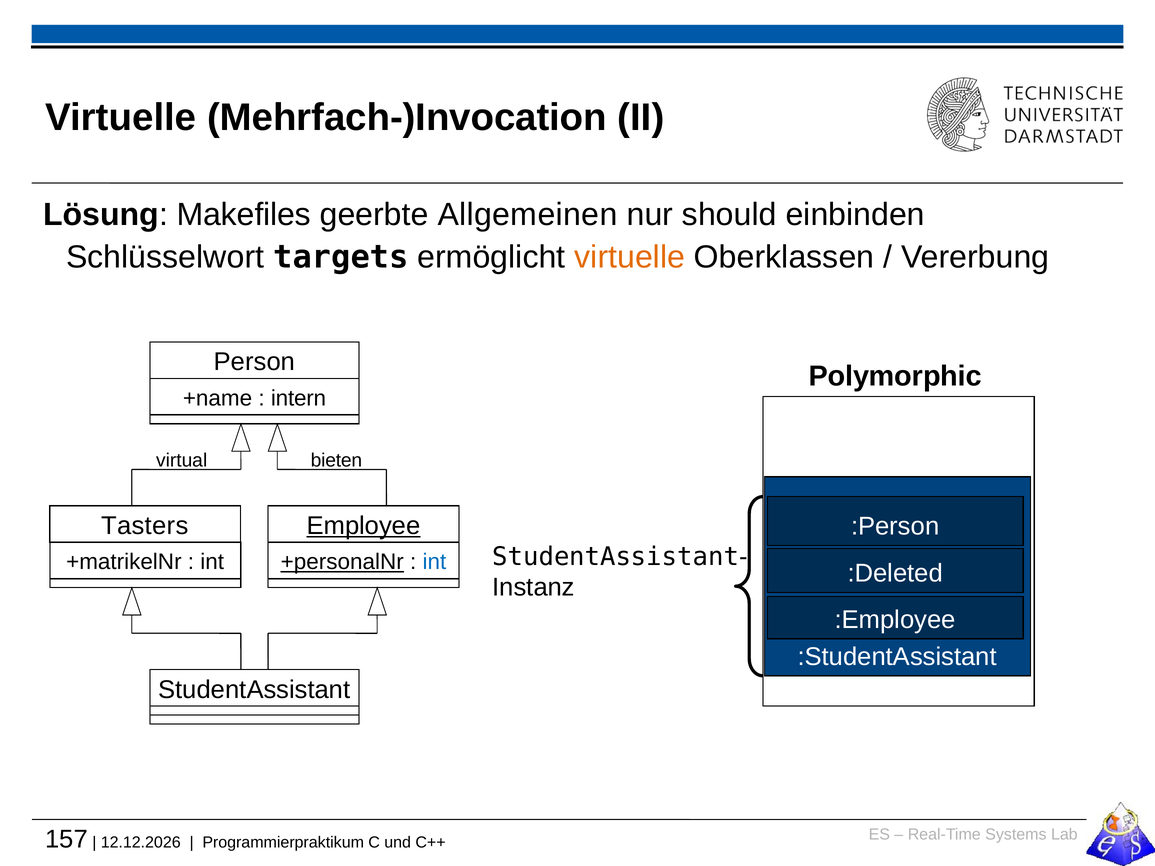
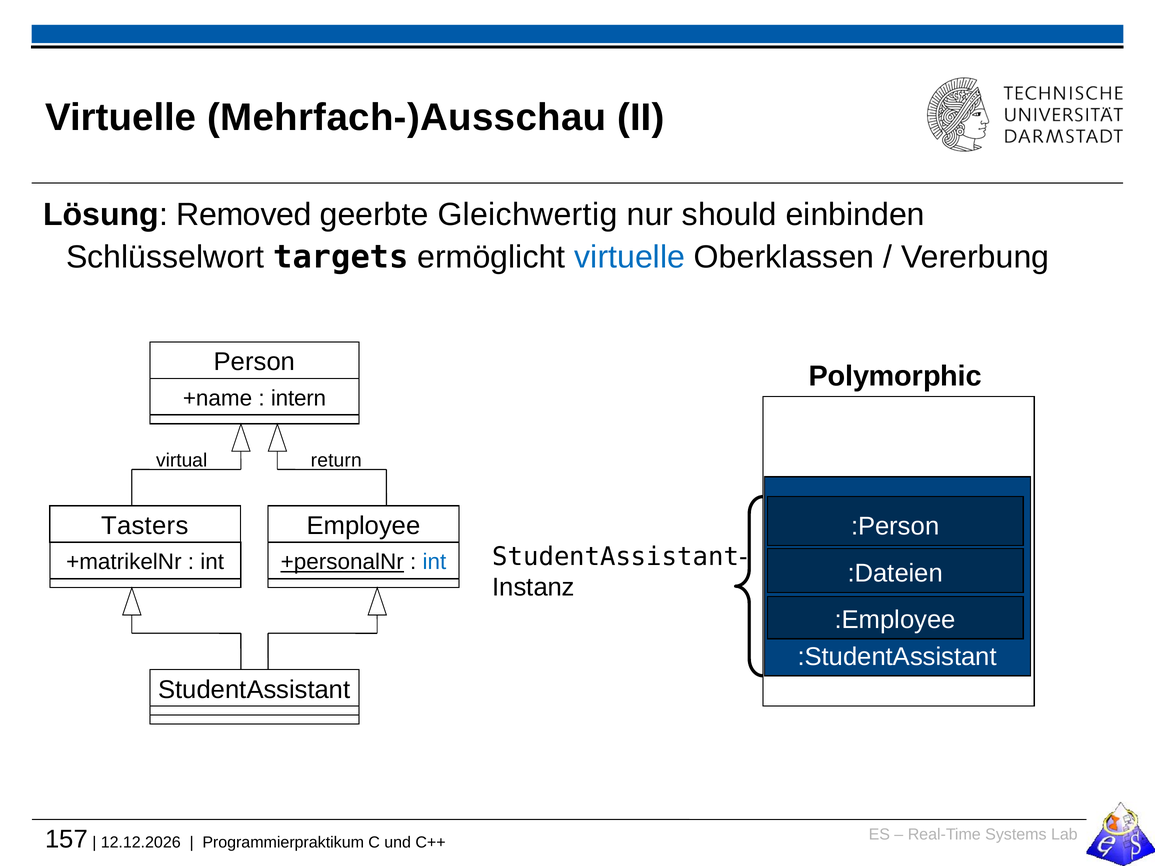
Mehrfach-)Invocation: Mehrfach-)Invocation -> Mehrfach-)Ausschau (407, 117)
Makefiles: Makefiles -> Removed (244, 215)
Allgemeinen: Allgemeinen -> Gleichwertig (527, 215)
virtuelle colour: orange -> blue (630, 257)
bieten: bieten -> return (336, 461)
Employee underline: present -> none (364, 526)
:Deleted: :Deleted -> :Dateien (895, 573)
